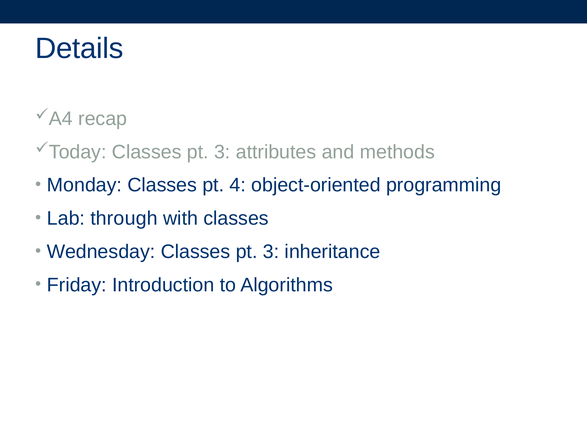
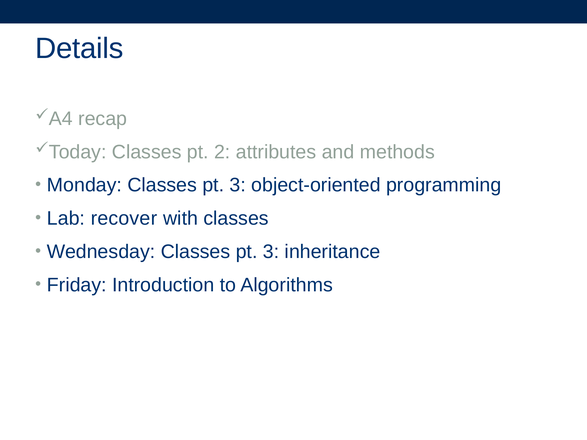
3: 3 -> 2 (222, 152)
Monday Classes pt 4: 4 -> 3 (238, 185)
through: through -> recover (124, 219)
